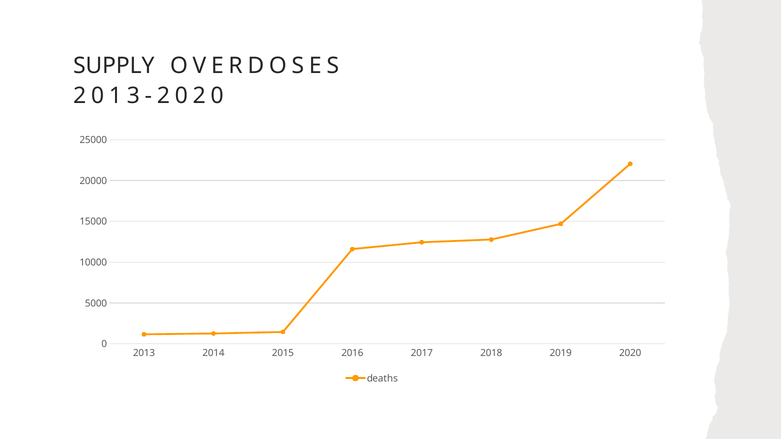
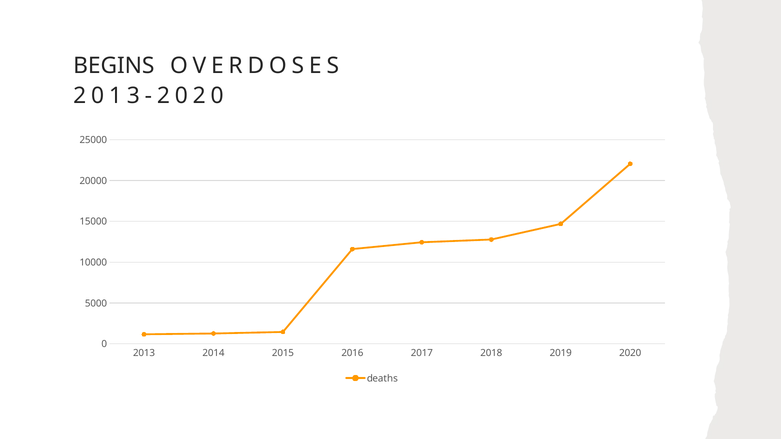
SUPPLY: SUPPLY -> BEGINS (114, 66)
